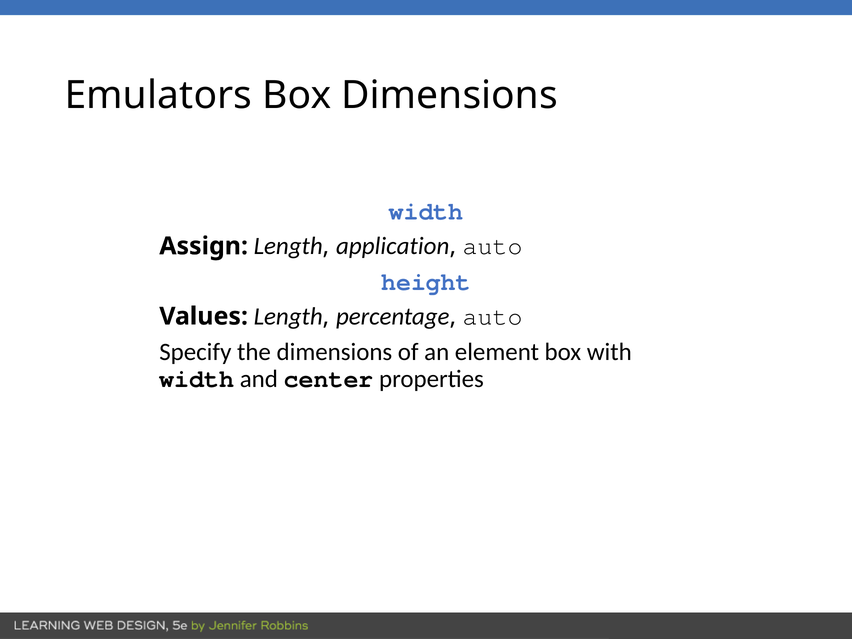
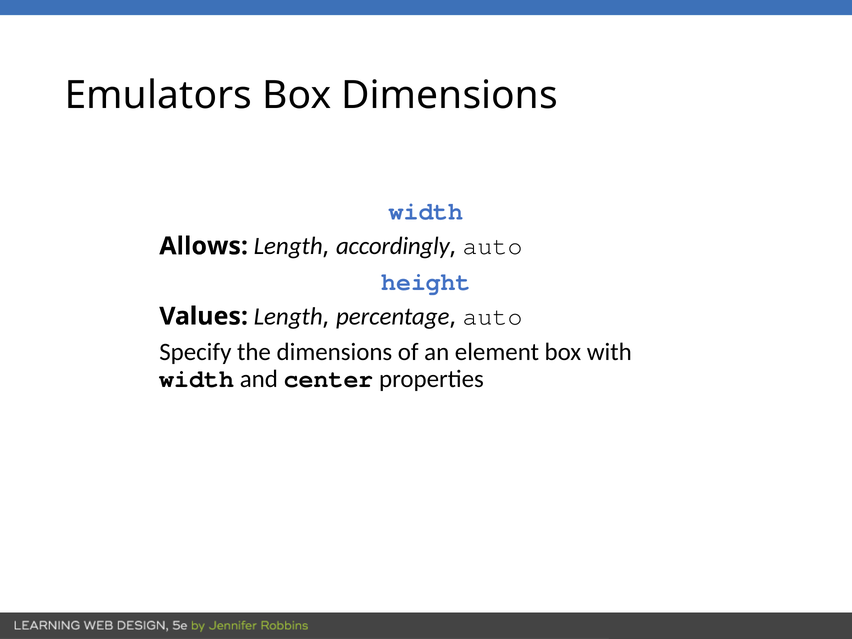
Assign: Assign -> Allows (204, 246)
application: application -> accordingly (393, 246)
